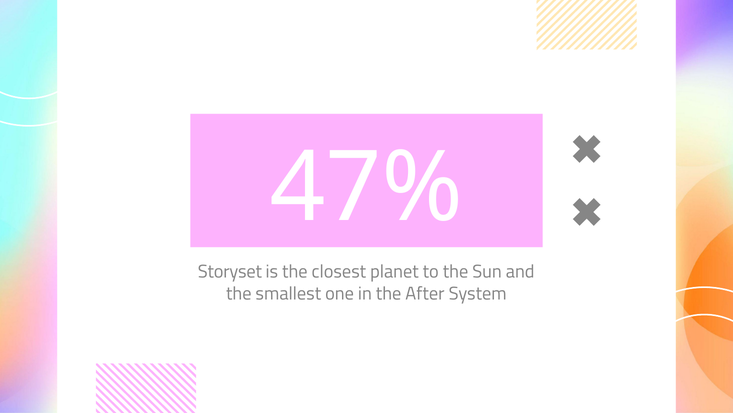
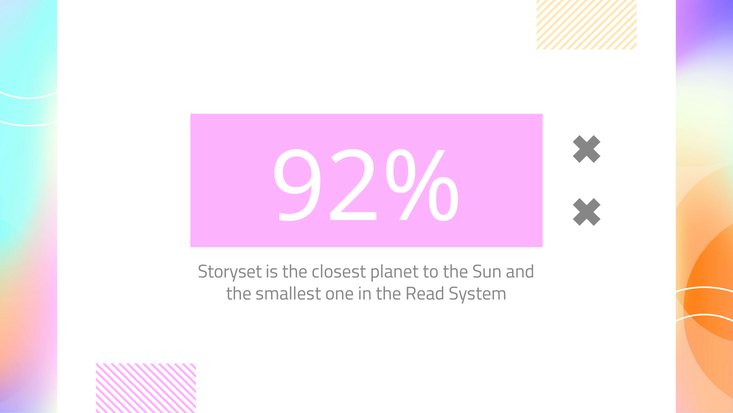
47%: 47% -> 92% (366, 188)
After: After -> Read (425, 293)
